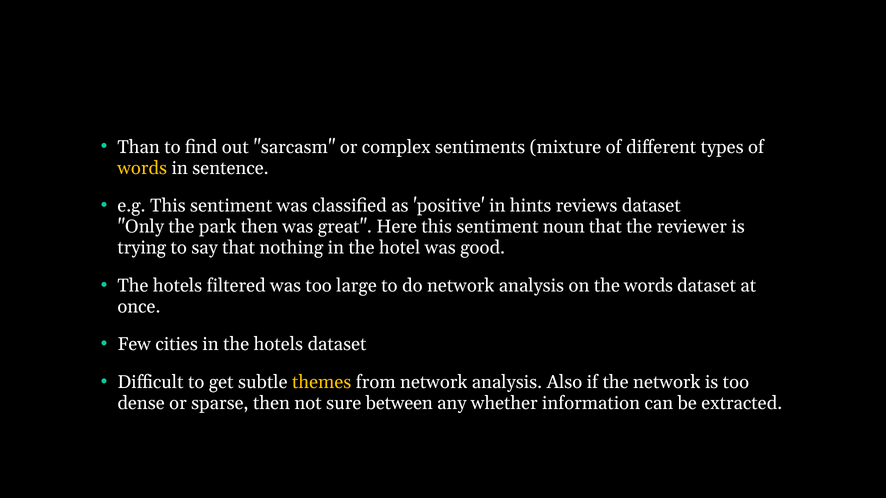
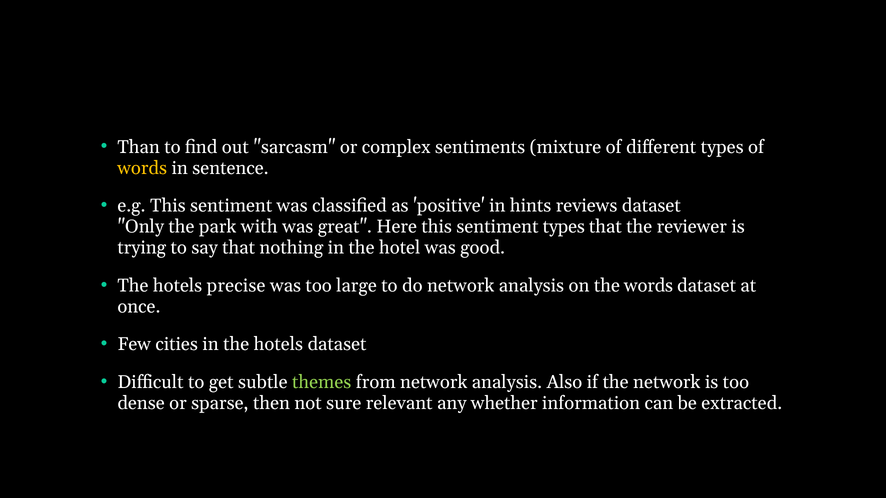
park then: then -> with (259, 227)
sentiment noun: noun -> types (564, 227)
filtered: filtered -> precise (236, 286)
themes colour: yellow -> light green (322, 382)
between: between -> relevant (399, 403)
